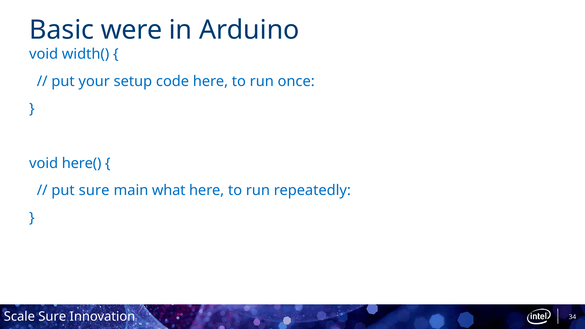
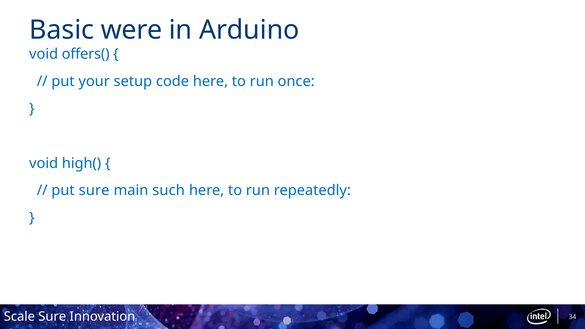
width(: width( -> offers( (86, 54)
here(: here( -> high( (82, 163)
what: what -> such (169, 191)
